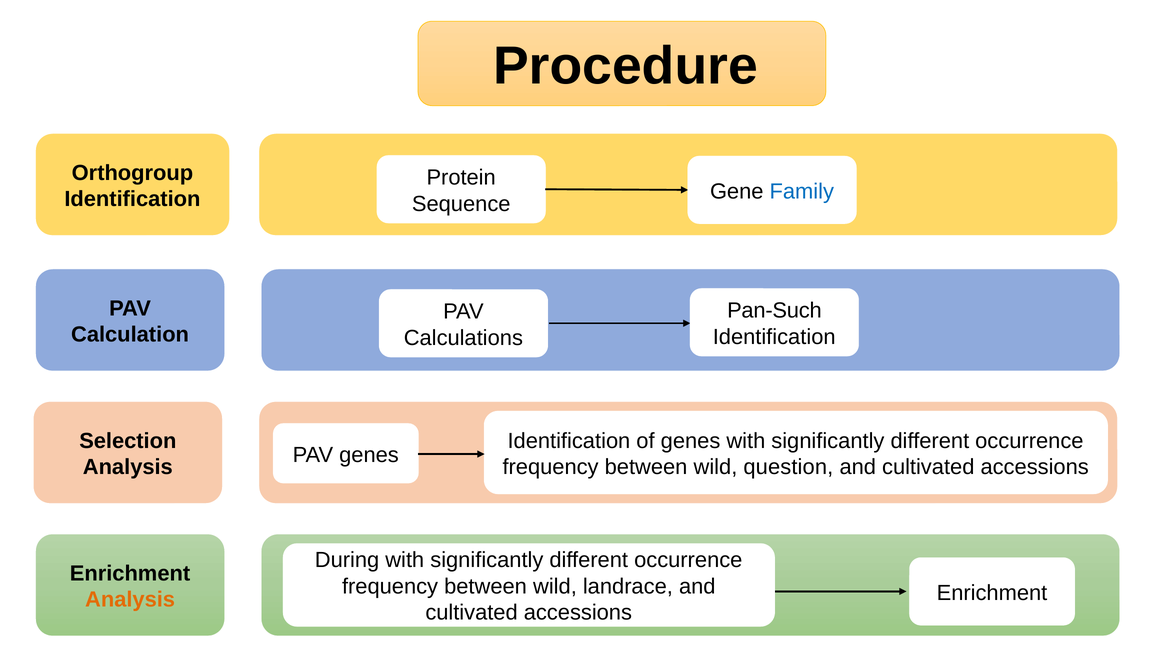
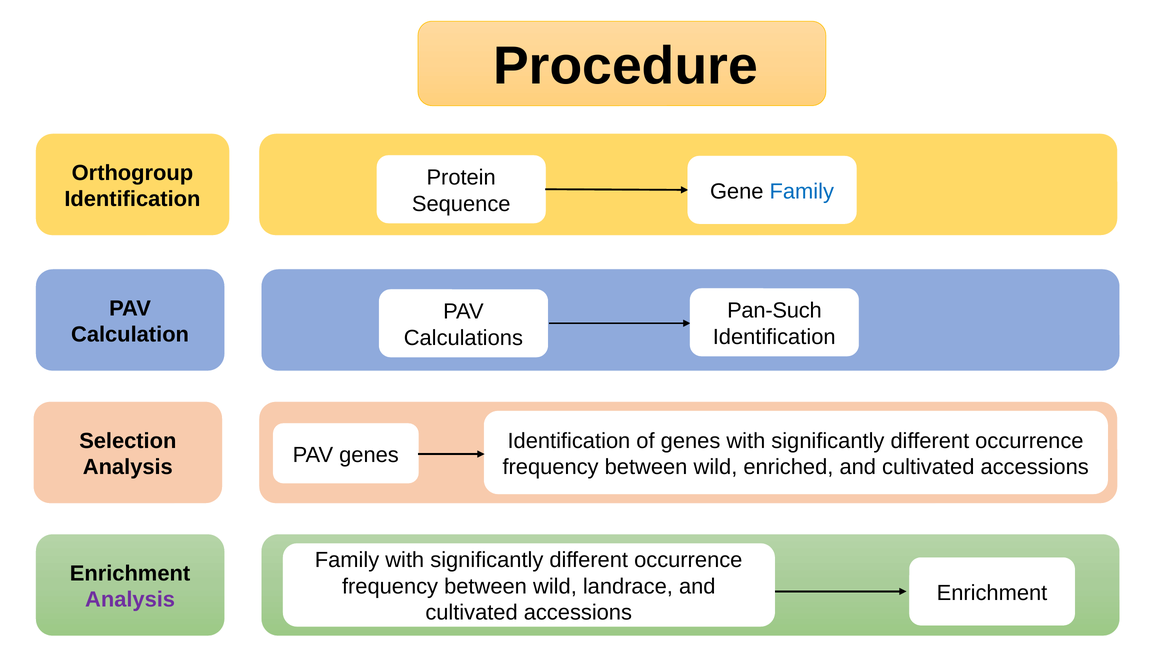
question: question -> enriched (788, 467)
During: During -> Family (347, 560)
Analysis colour: orange -> purple (130, 600)
